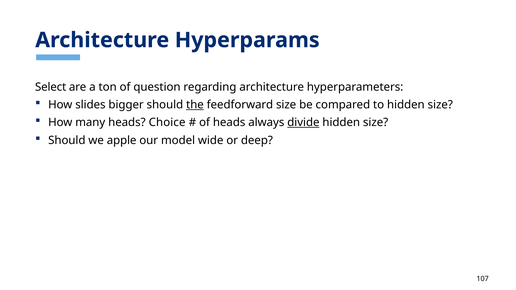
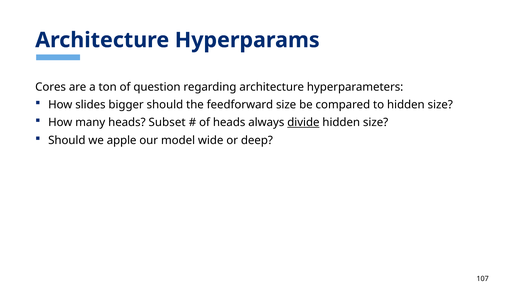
Select: Select -> Cores (51, 87)
the underline: present -> none (195, 105)
Choice: Choice -> Subset (167, 123)
